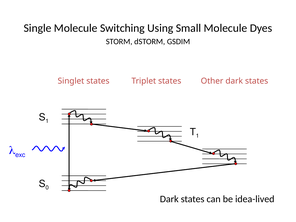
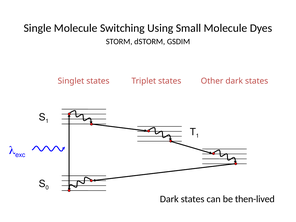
idea-lived: idea-lived -> then-lived (255, 199)
